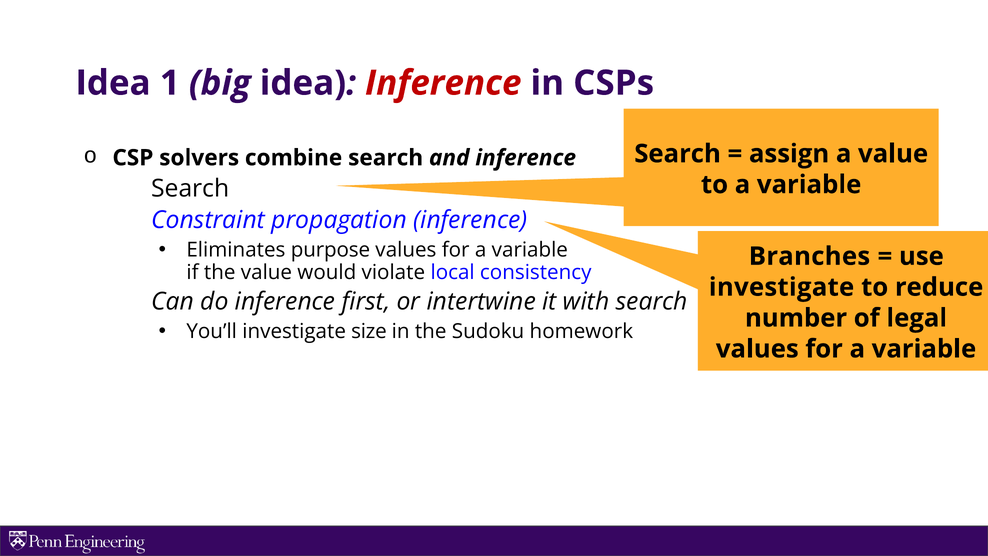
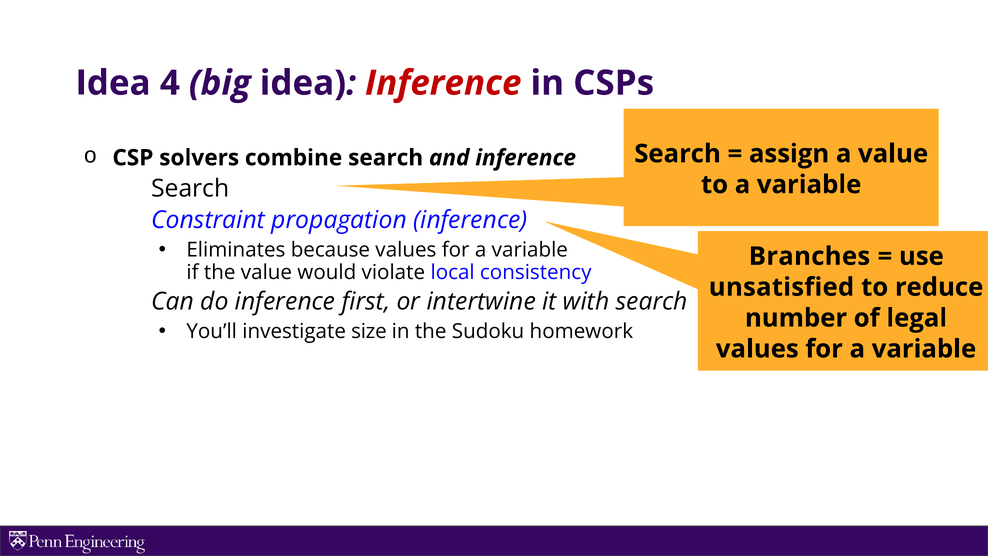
1: 1 -> 4 (170, 83)
purpose: purpose -> because (330, 250)
investigate: investigate -> unsatisfied (782, 287)
